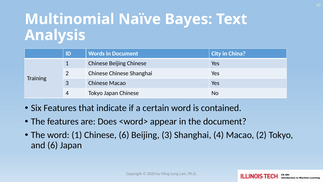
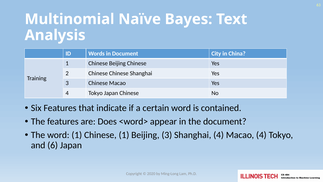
Chinese 6: 6 -> 1 (124, 135)
Macao 2: 2 -> 4 (261, 135)
